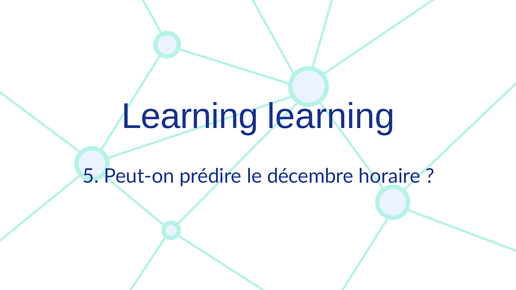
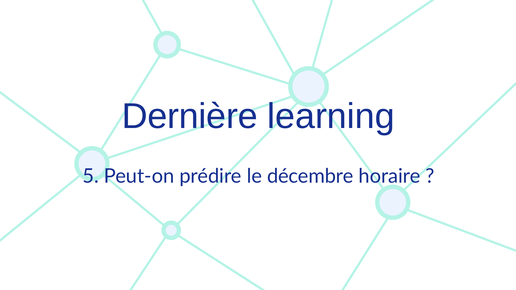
Learning: Learning -> Dernière (190, 117)
